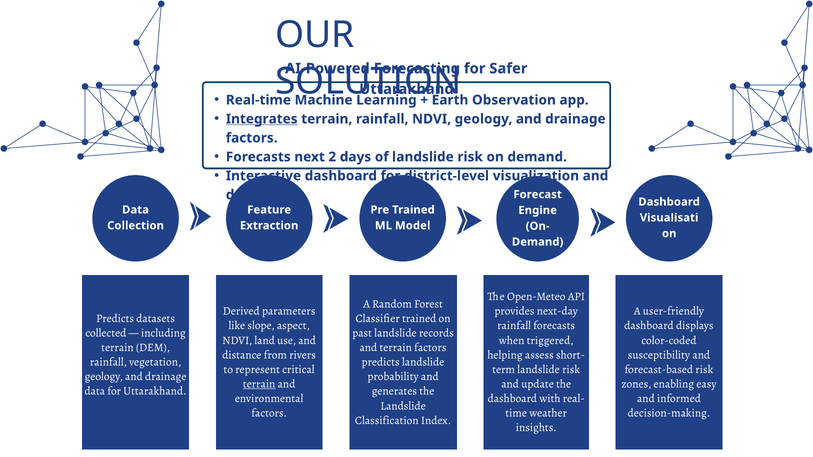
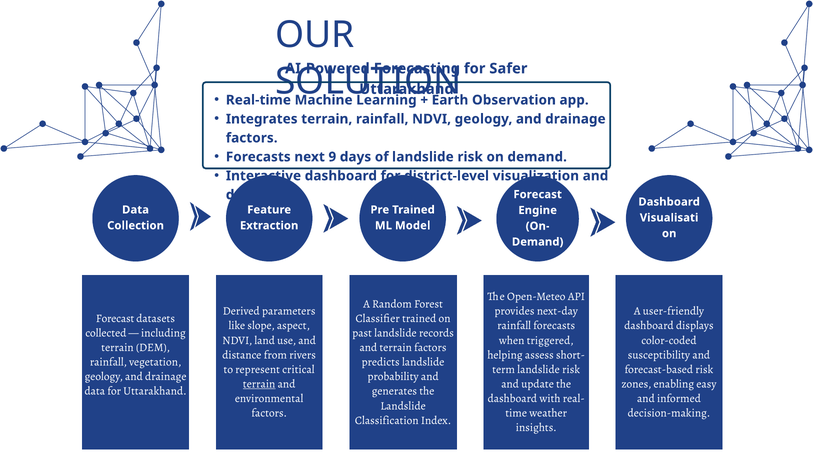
Integrates underline: present -> none (262, 119)
2: 2 -> 9 (332, 157)
Predicts: Predicts -> Forecast (115, 319)
